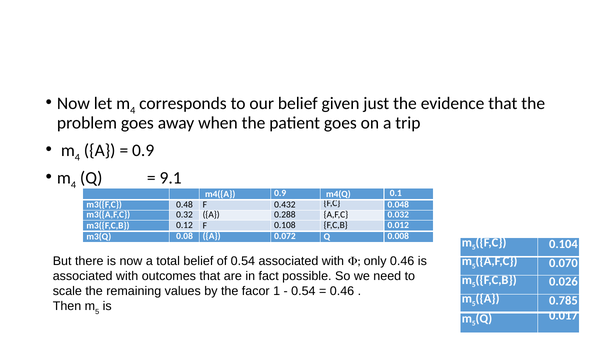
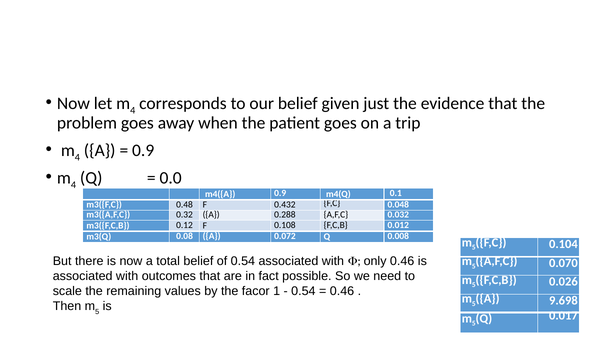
9.1: 9.1 -> 0.0 (171, 178)
0.785: 0.785 -> 9.698 (563, 300)
